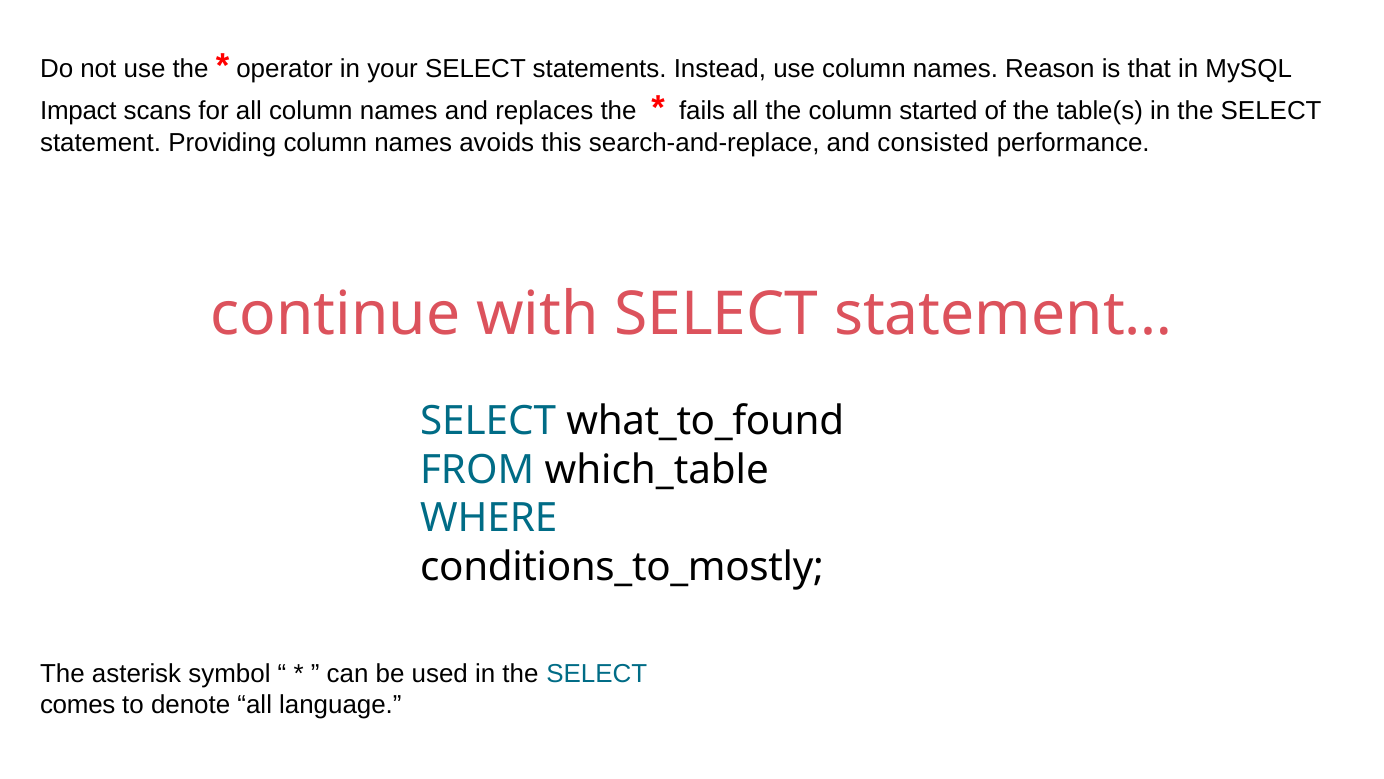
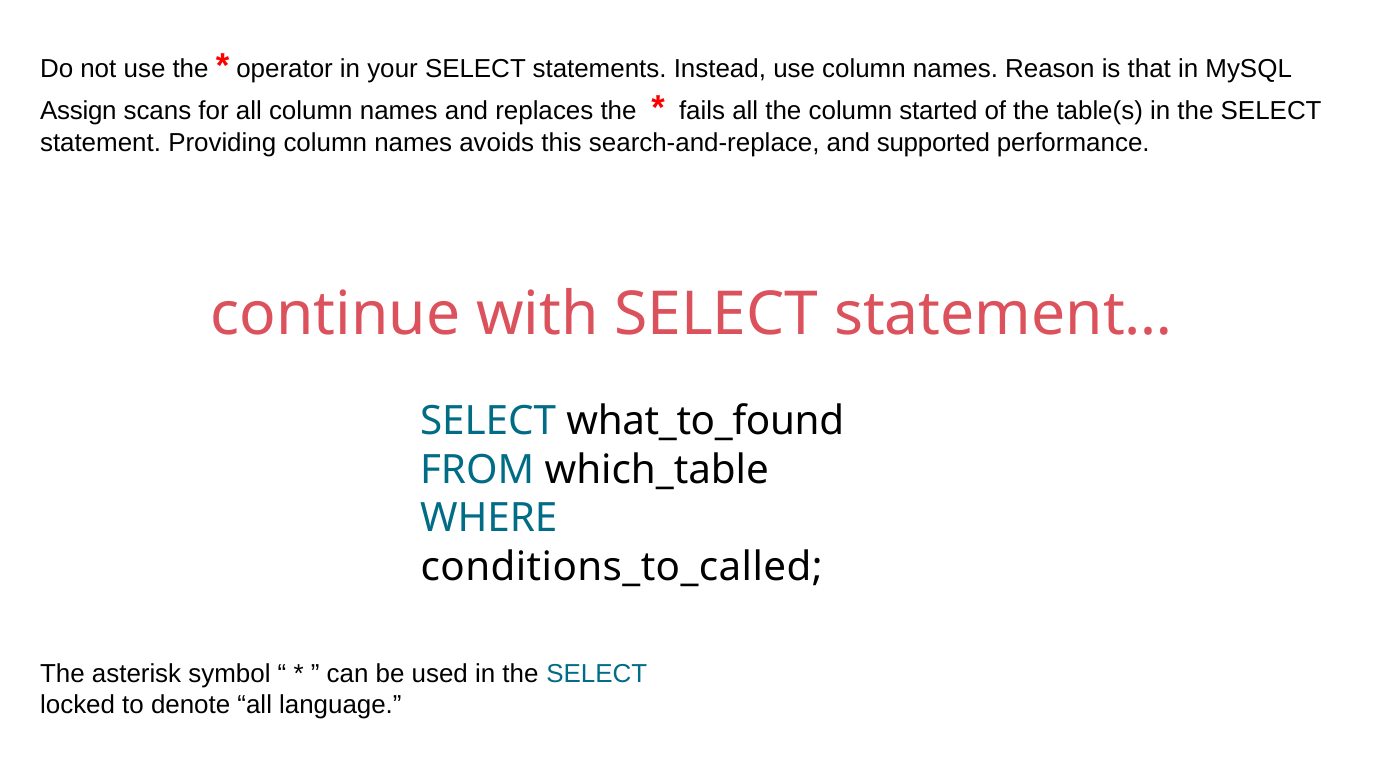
Impact: Impact -> Assign (78, 110)
consisted: consisted -> supported (934, 143)
conditions_to_mostly: conditions_to_mostly -> conditions_to_called (622, 567)
comes: comes -> locked (78, 704)
